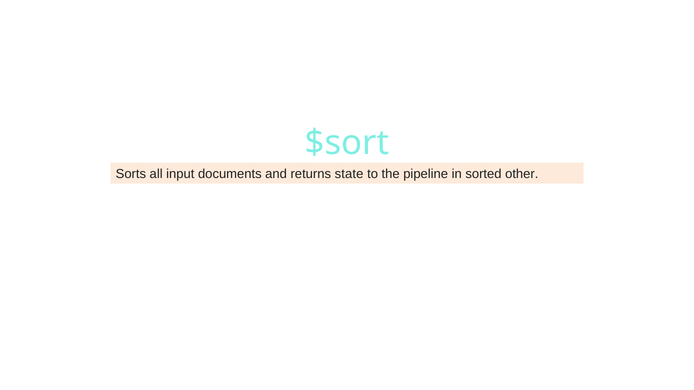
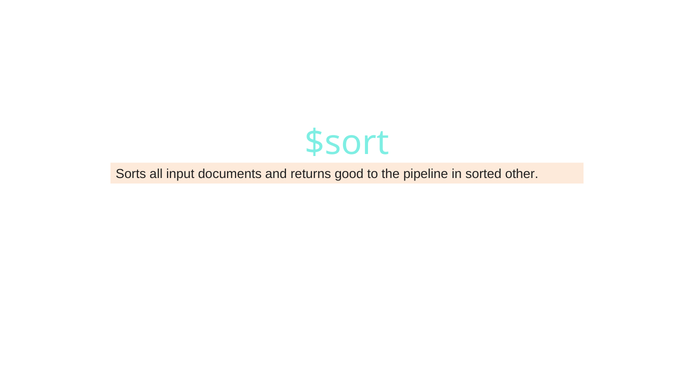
state: state -> good (349, 174)
